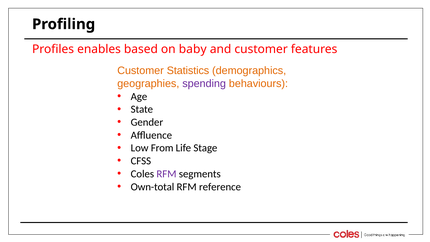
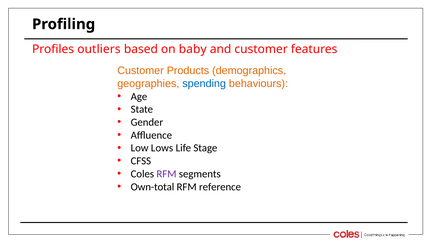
enables: enables -> outliers (99, 49)
Statistics: Statistics -> Products (188, 71)
spending colour: purple -> blue (204, 84)
From: From -> Lows (162, 148)
